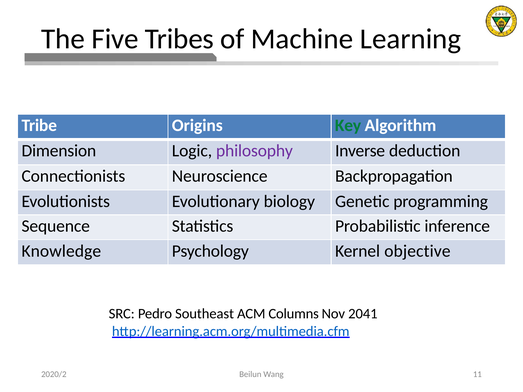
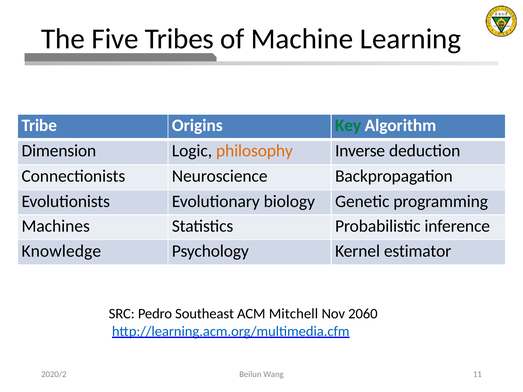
philosophy colour: purple -> orange (254, 151)
Sequence: Sequence -> Machines (56, 226)
objective: objective -> estimator (418, 251)
Columns: Columns -> Mitchell (293, 314)
2041: 2041 -> 2060 (363, 314)
